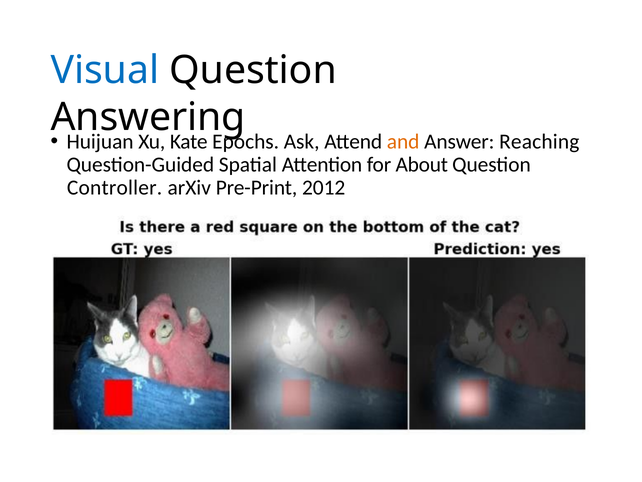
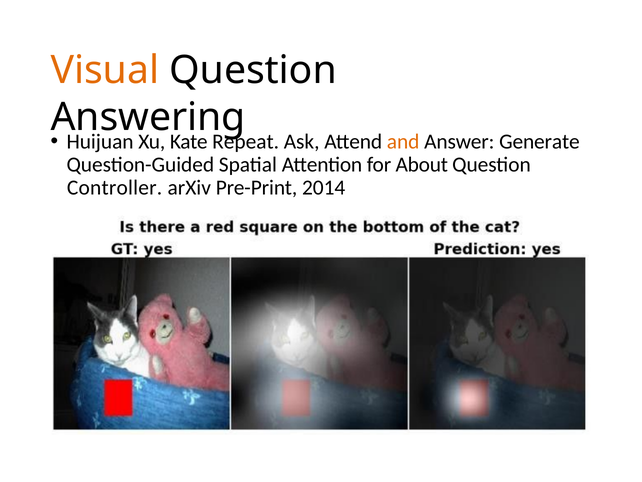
Visual colour: blue -> orange (105, 70)
Epochs: Epochs -> Repeat (246, 141)
Reaching: Reaching -> Generate (539, 141)
2012: 2012 -> 2014 (324, 188)
